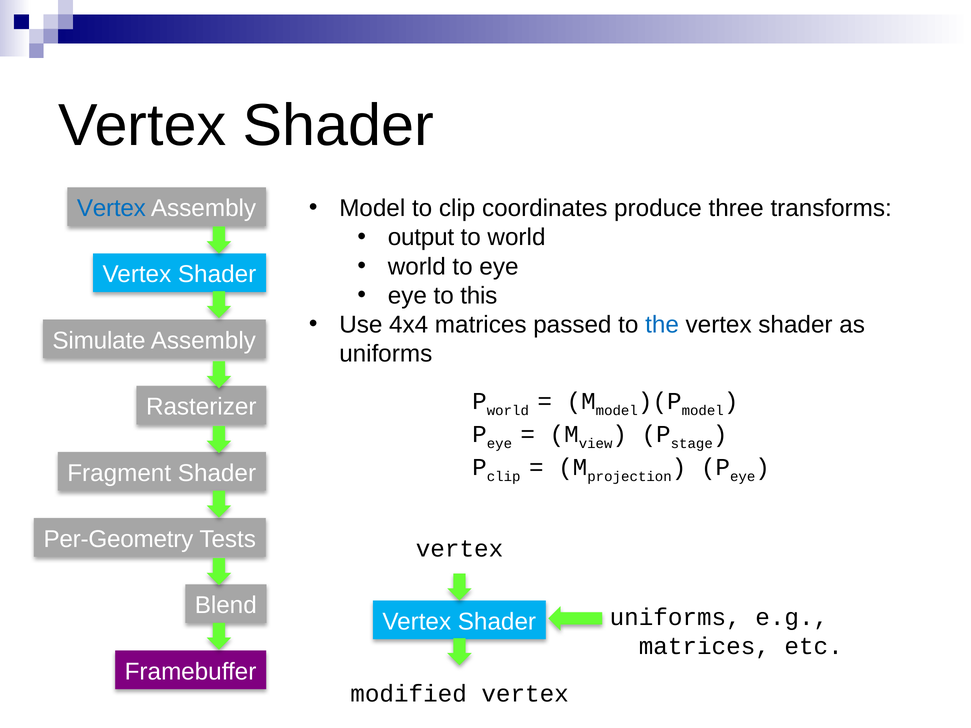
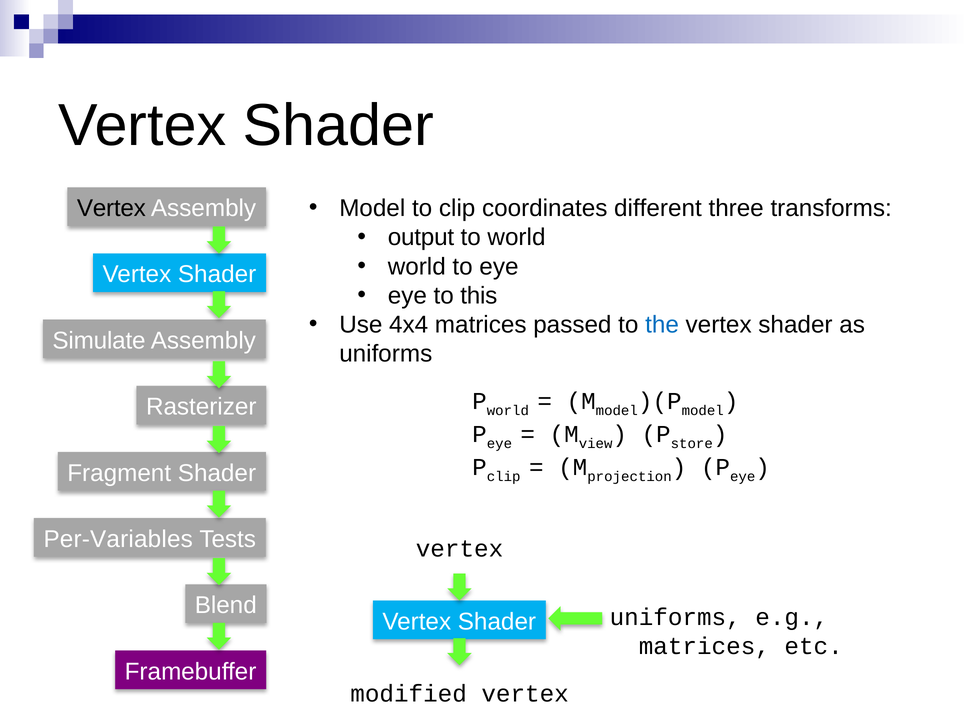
produce: produce -> different (658, 208)
Vertex colour: blue -> black (111, 208)
stage: stage -> store (692, 444)
Per-Geometry: Per-Geometry -> Per-Variables (118, 539)
